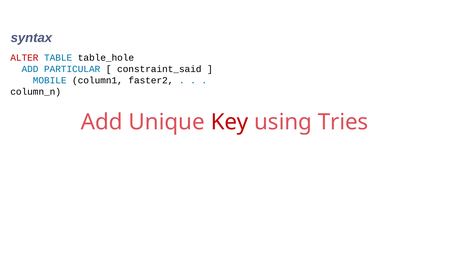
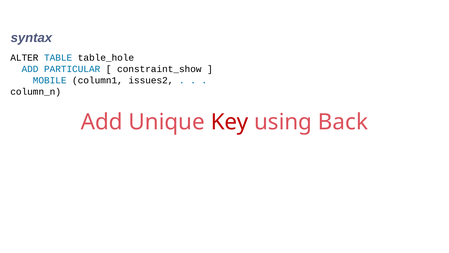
ALTER colour: red -> black (24, 58)
constraint_said: constraint_said -> constraint_show (159, 69)
faster2: faster2 -> issues2 (151, 80)
Tries: Tries -> Back (343, 122)
